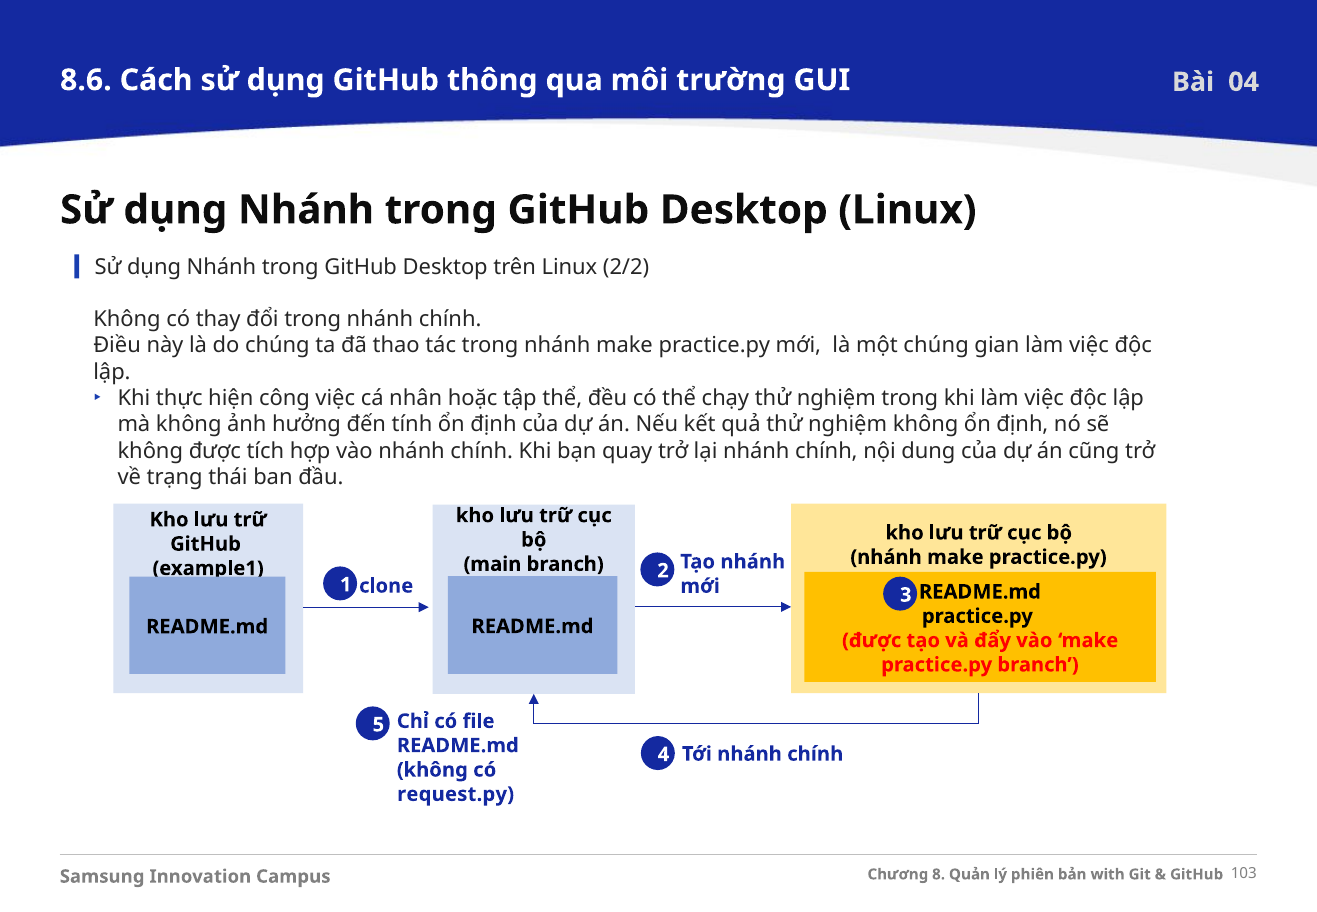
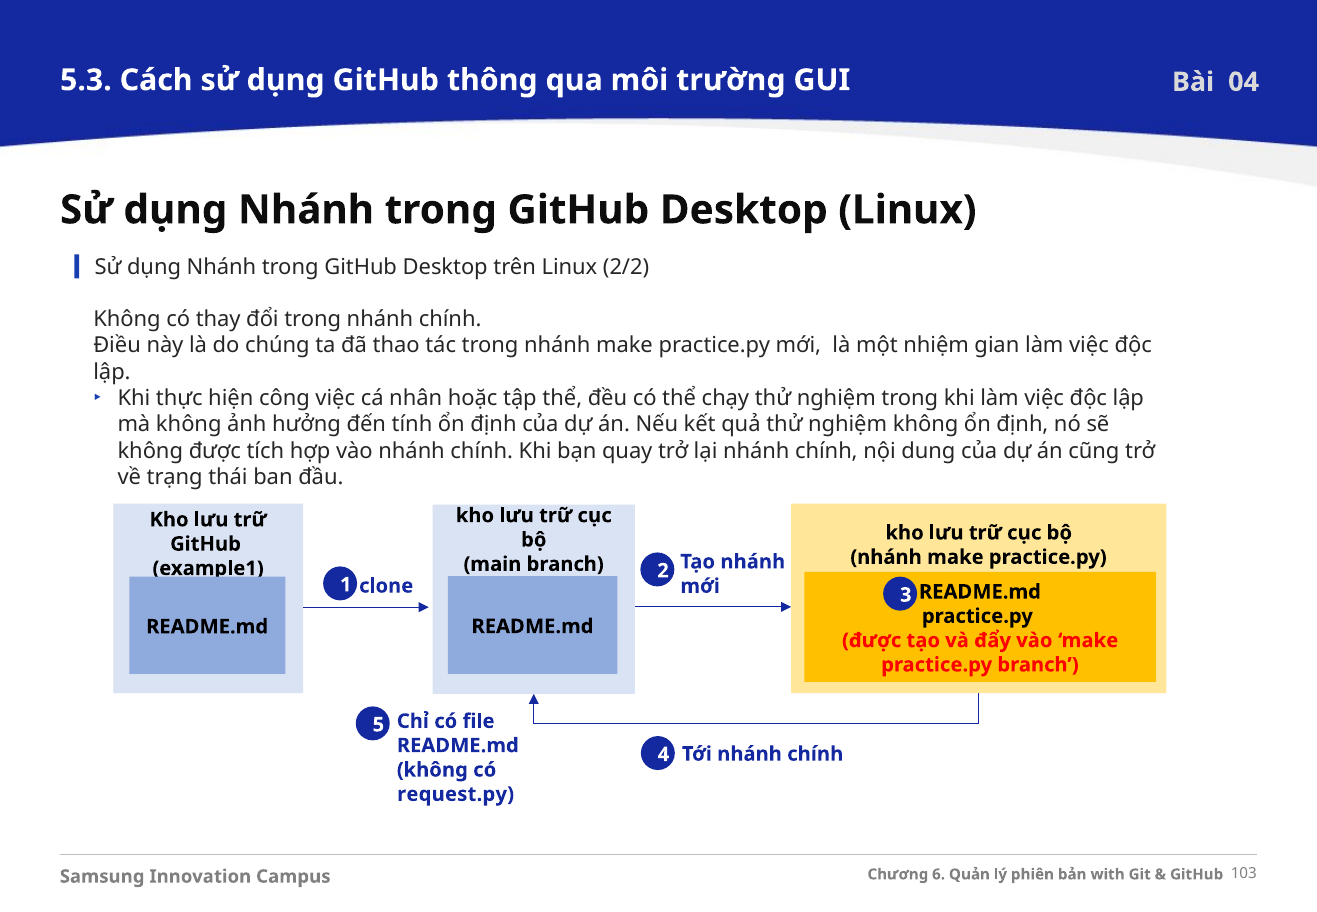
8.6: 8.6 -> 5.3 (86, 80)
một chúng: chúng -> nhiệm (936, 345)
8: 8 -> 6 (939, 874)
